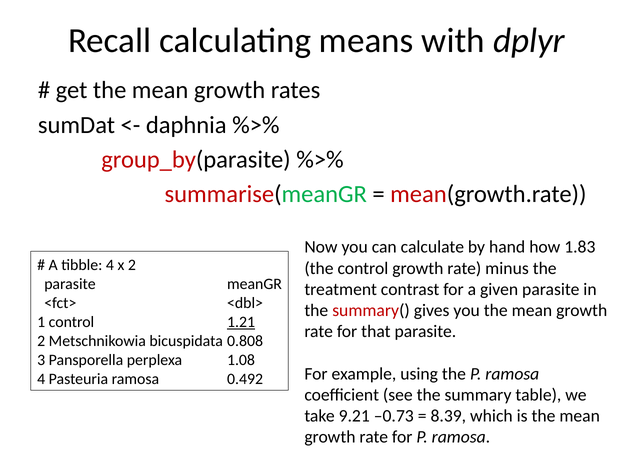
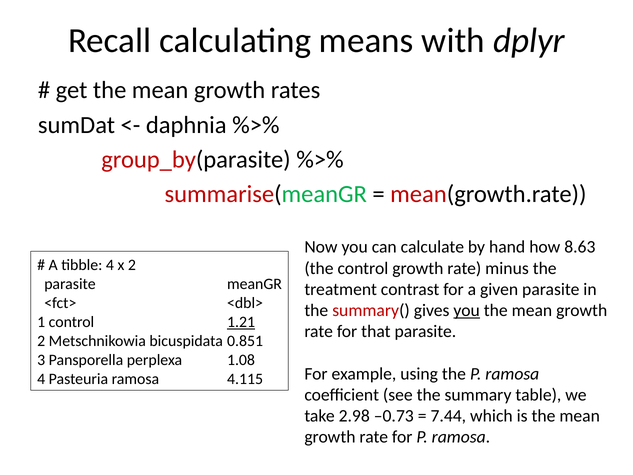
1.83: 1.83 -> 8.63 (580, 247)
you underline: none -> present (467, 310)
0.808: 0.808 -> 0.851 (245, 341)
0.492: 0.492 -> 4.115 (245, 379)
9.21: 9.21 -> 2.98 (354, 416)
8.39: 8.39 -> 7.44 (448, 416)
